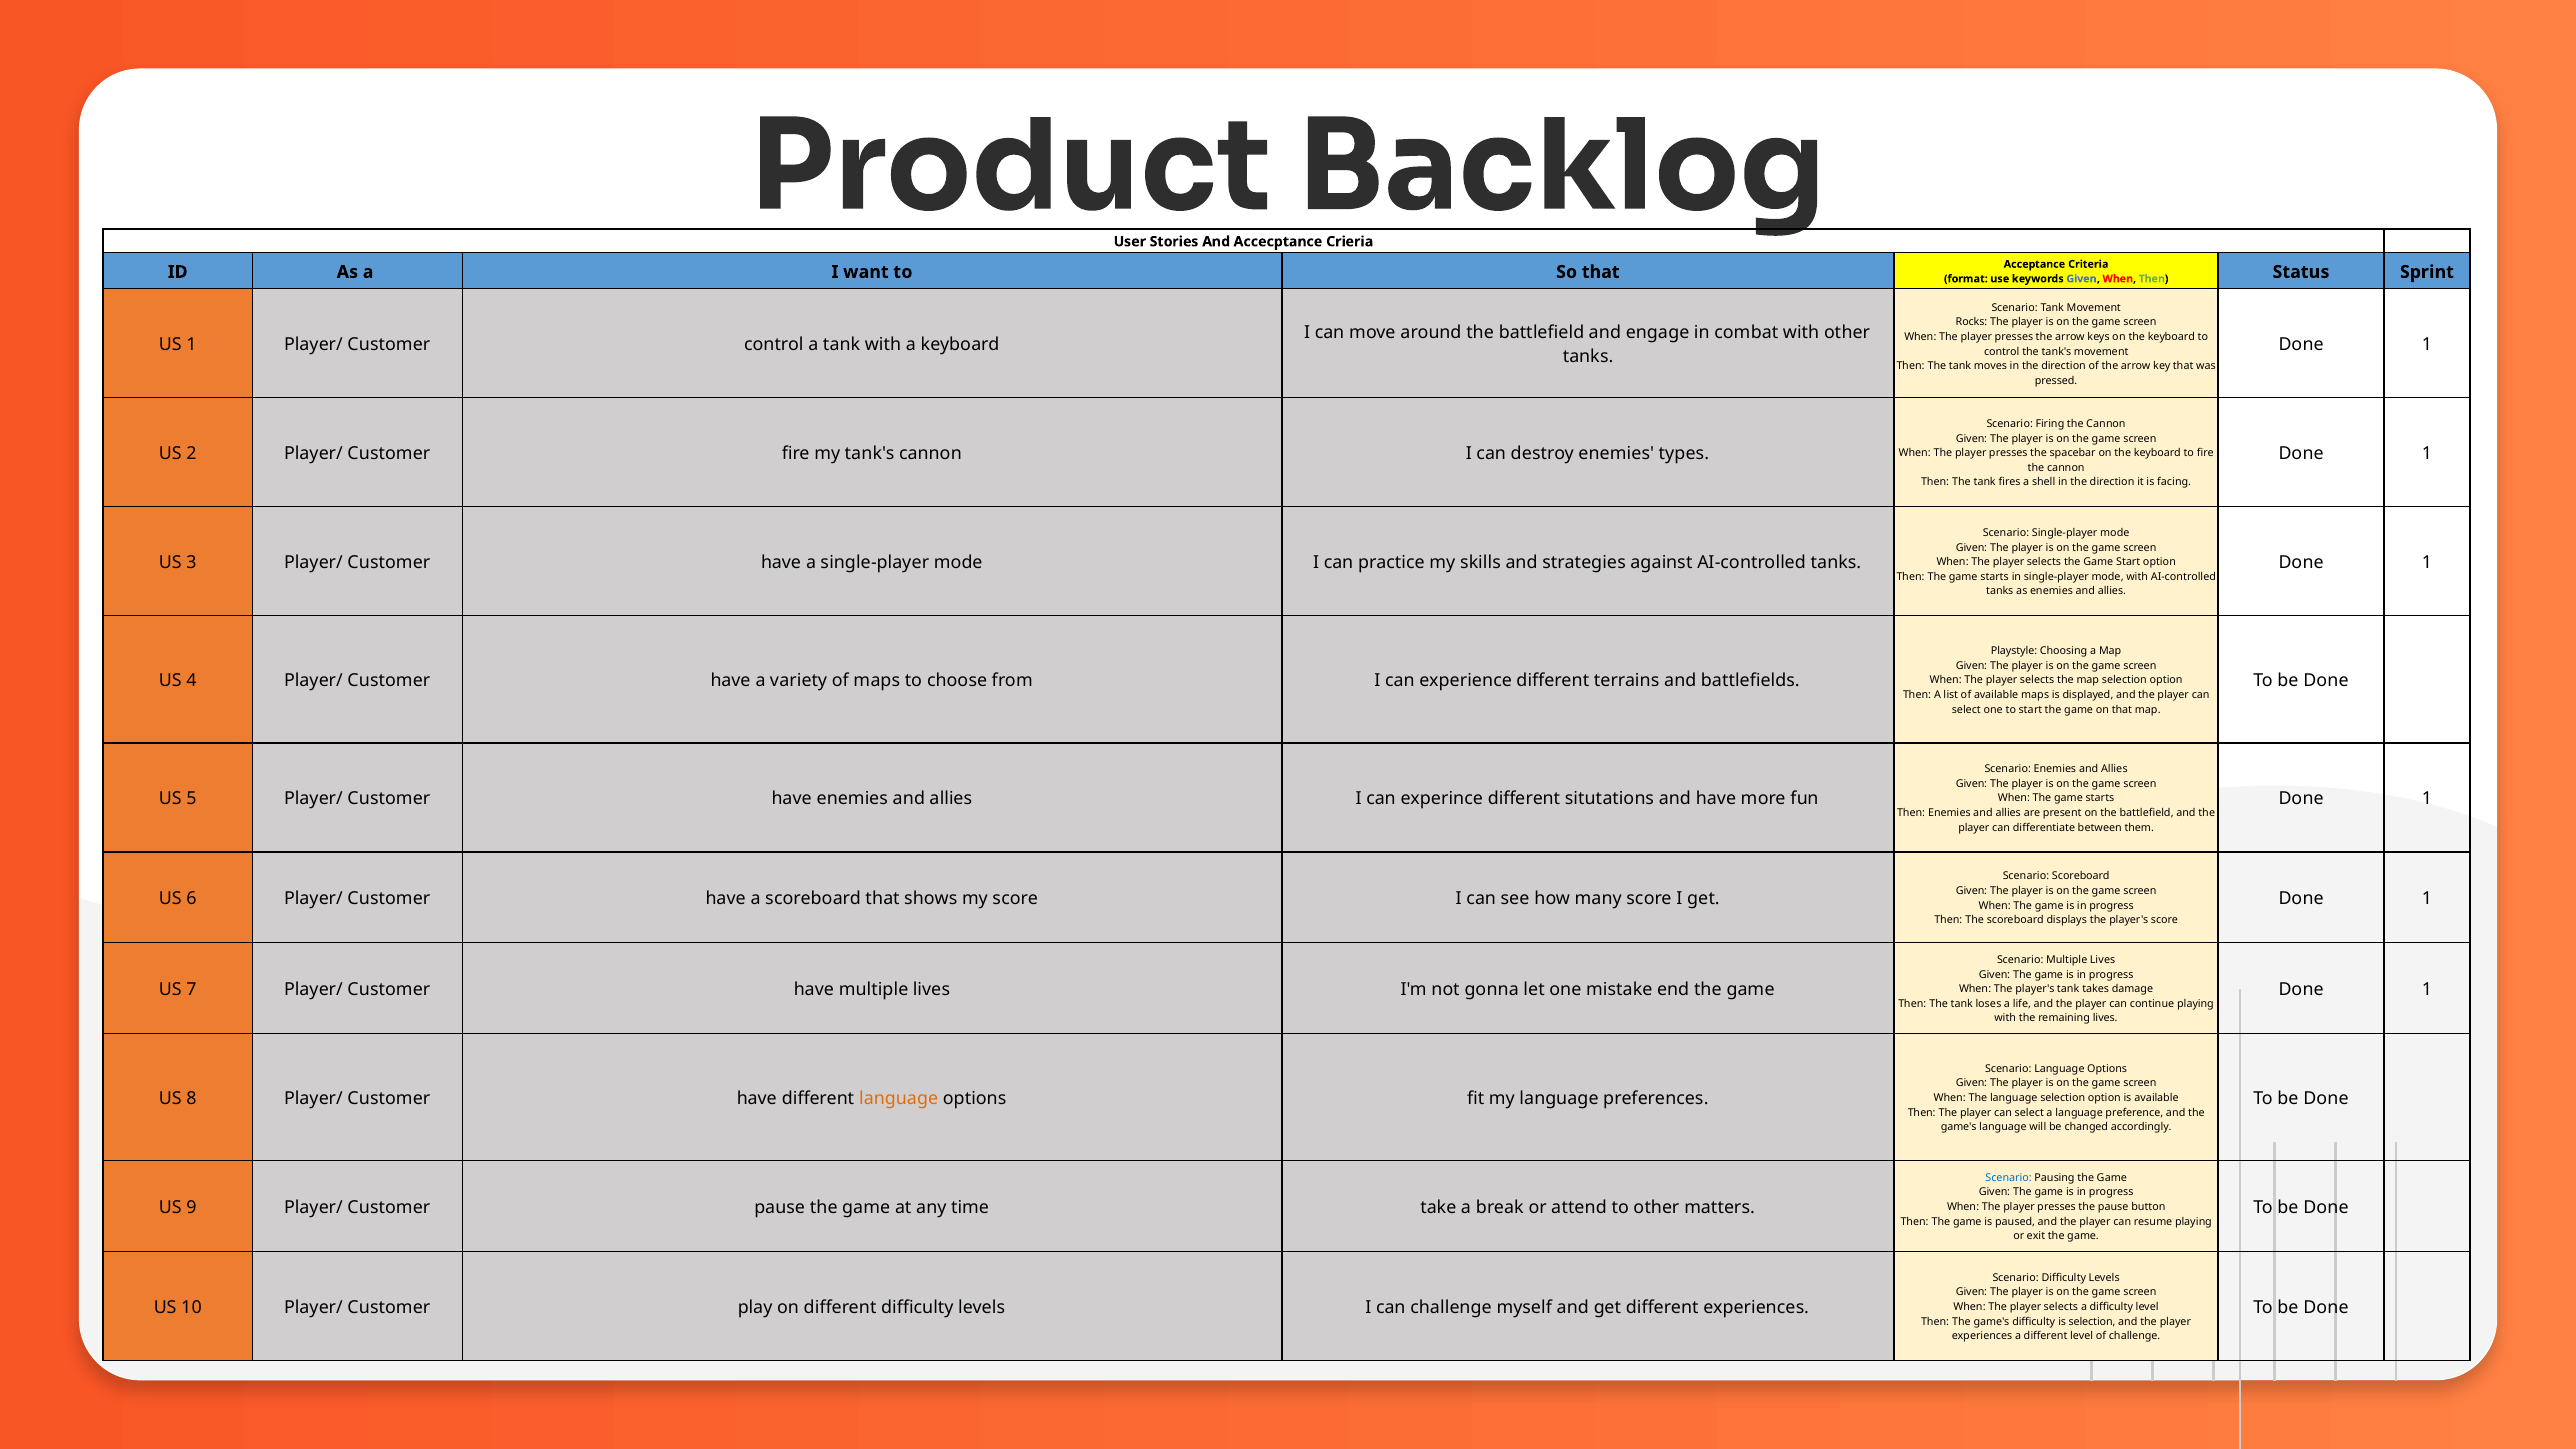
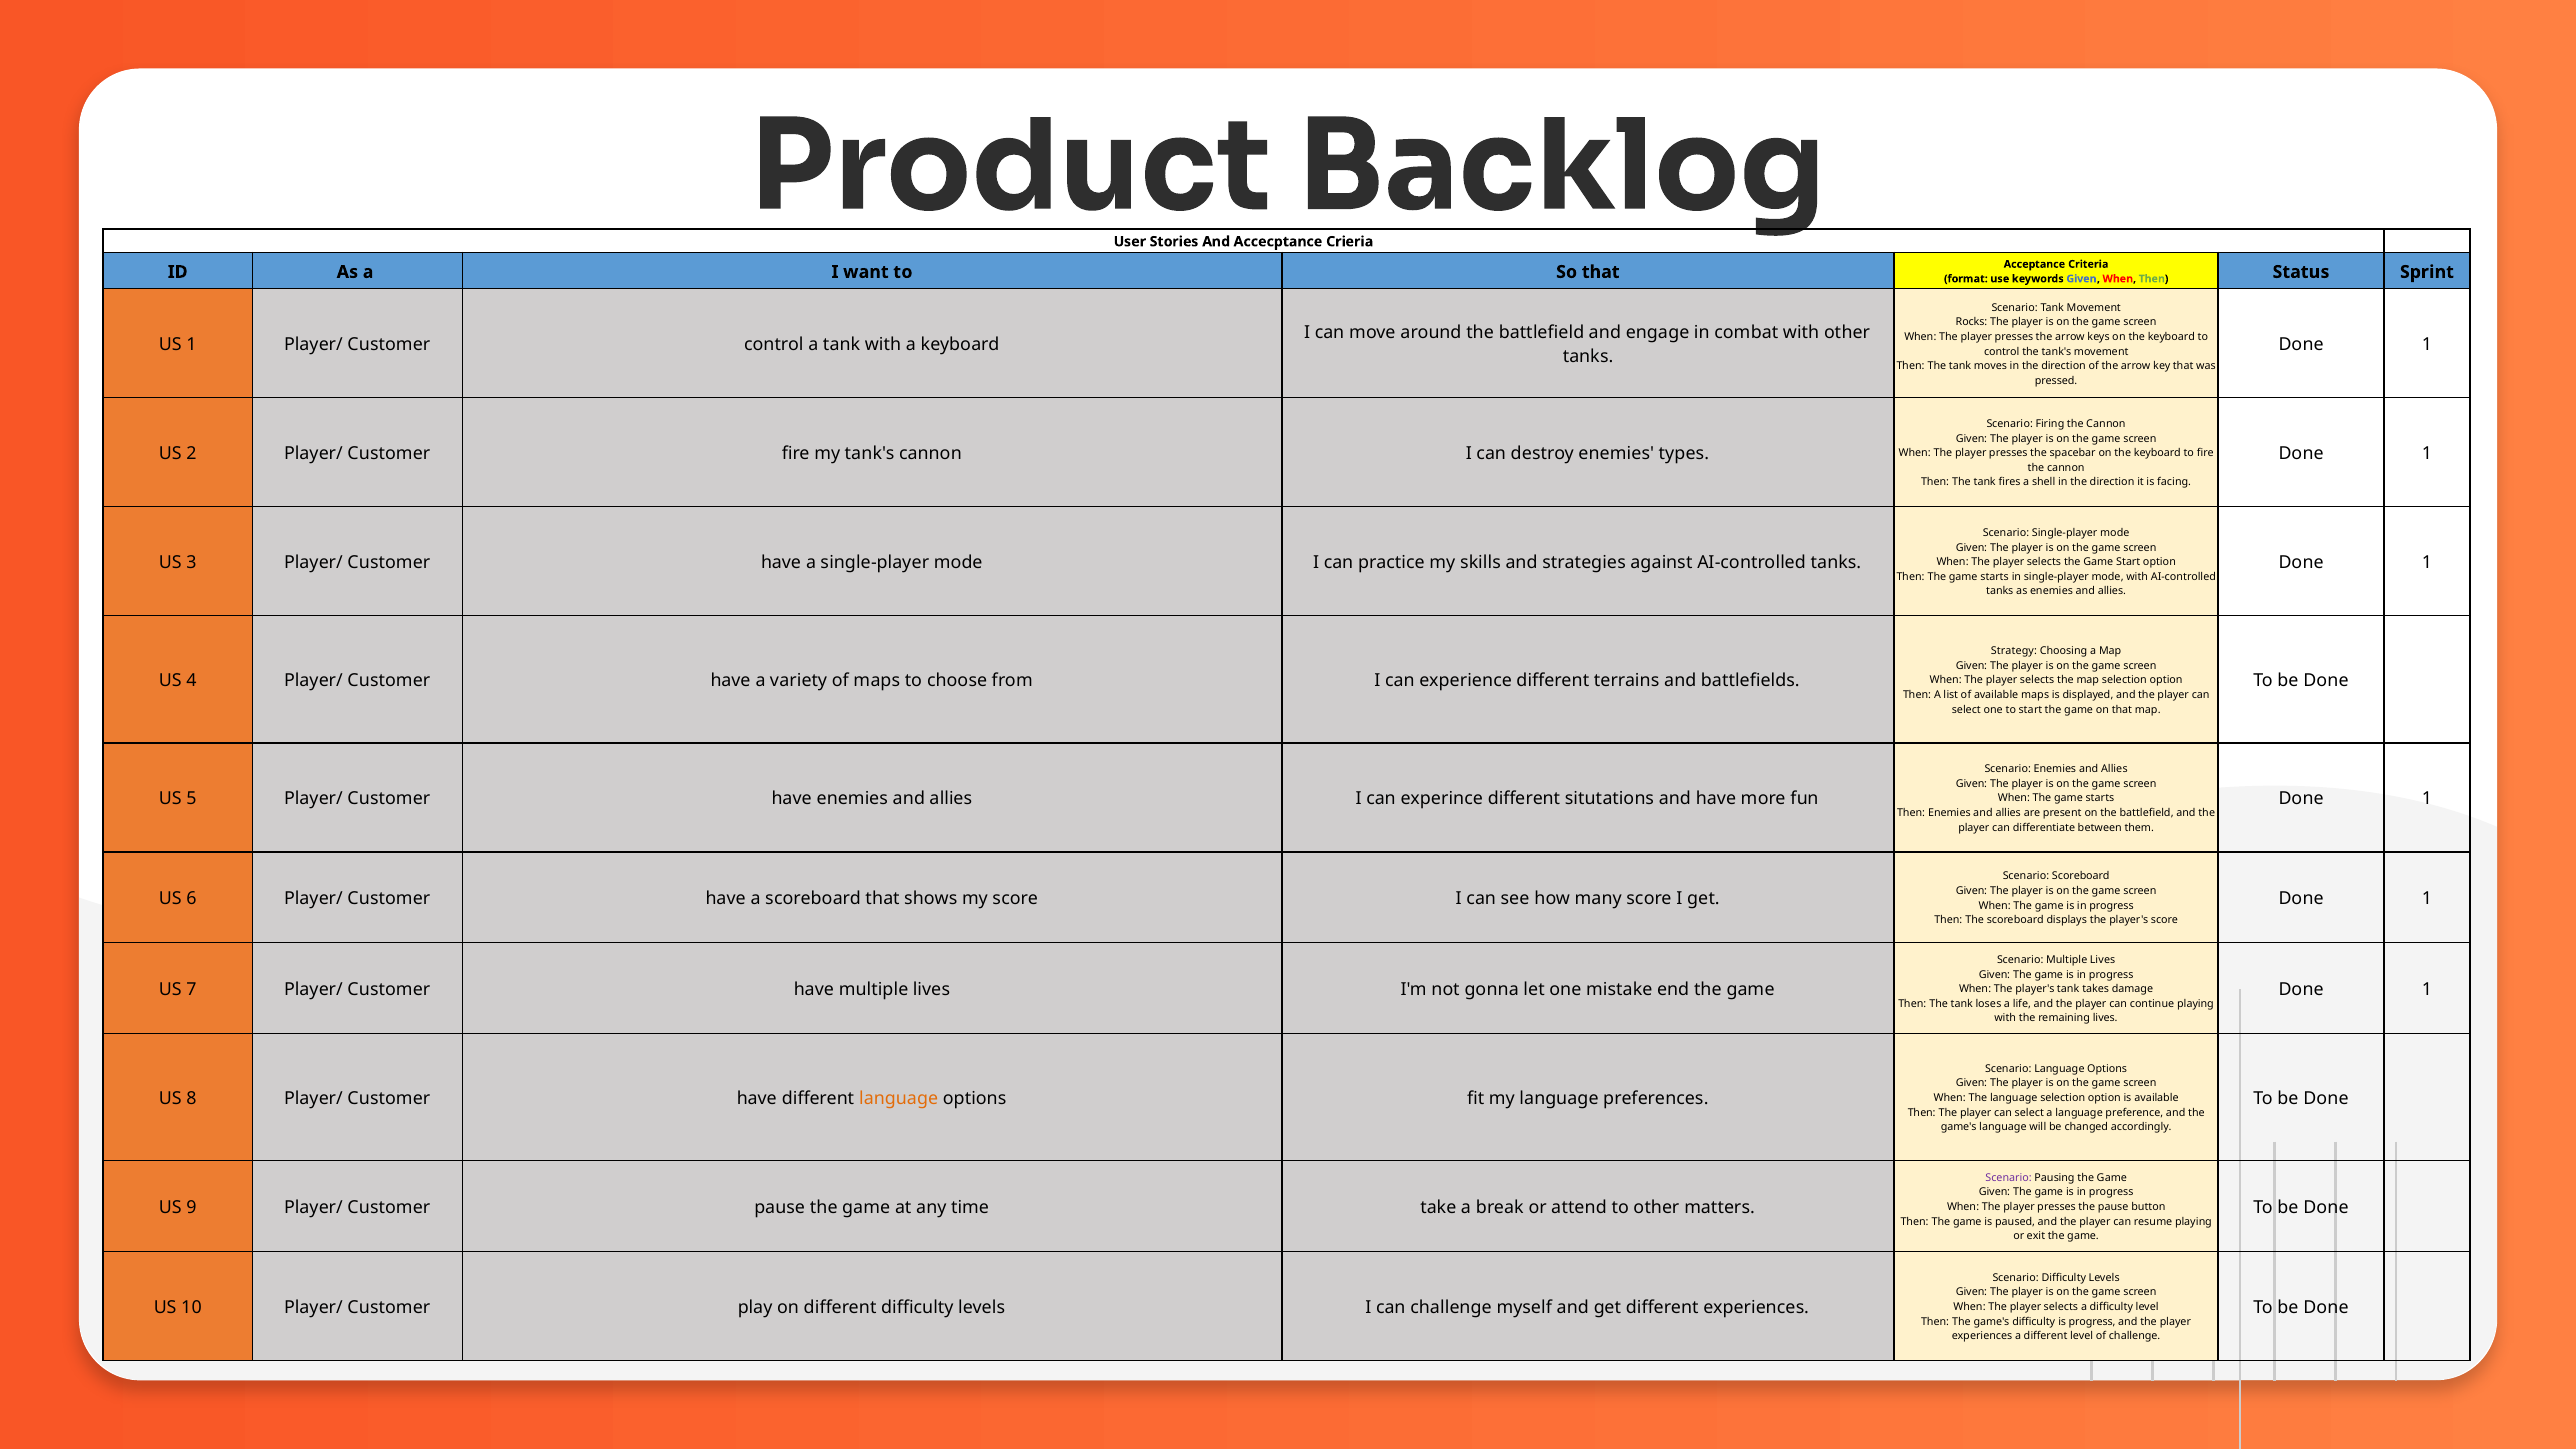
Playstyle: Playstyle -> Strategy (2014, 651)
Scenario colour: blue -> purple (2009, 1178)
is selection: selection -> progress (2092, 1322)
